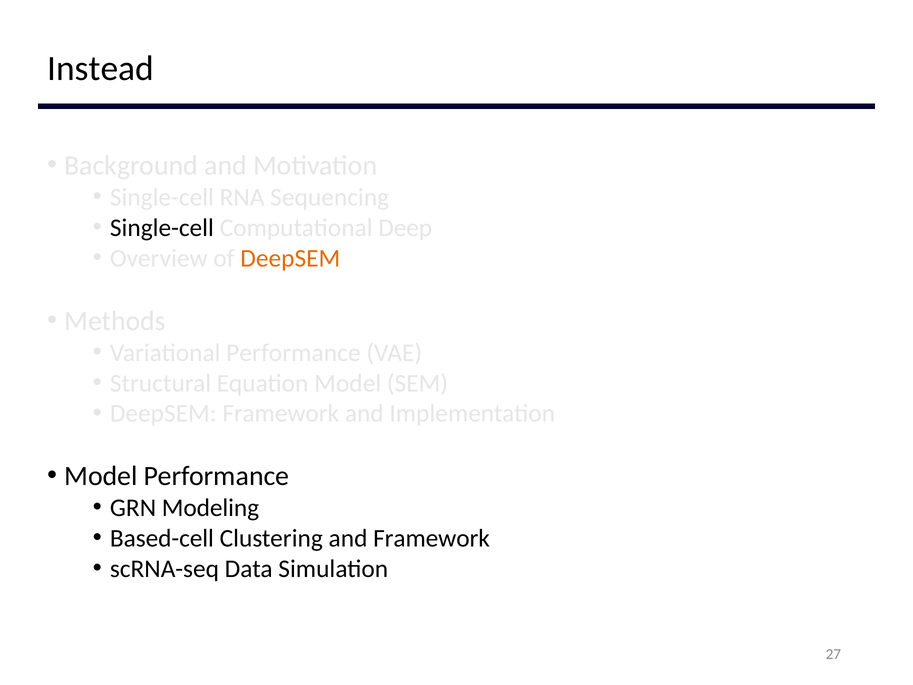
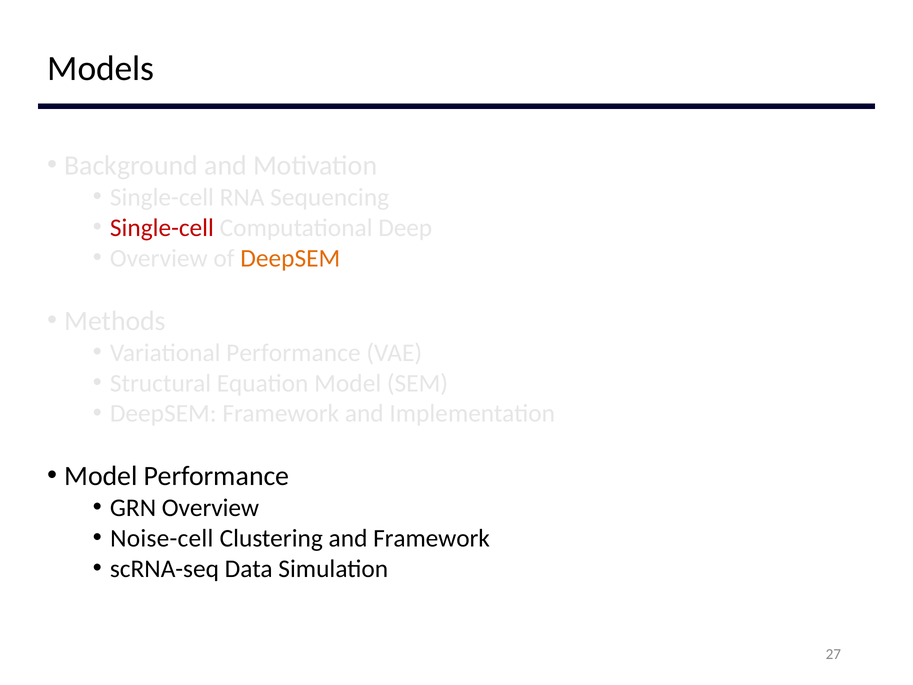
Instead: Instead -> Models (101, 68)
Single-cell colour: black -> red (162, 228)
GRN Modeling: Modeling -> Overview (210, 508)
Based-cell: Based-cell -> Noise-cell (162, 538)
